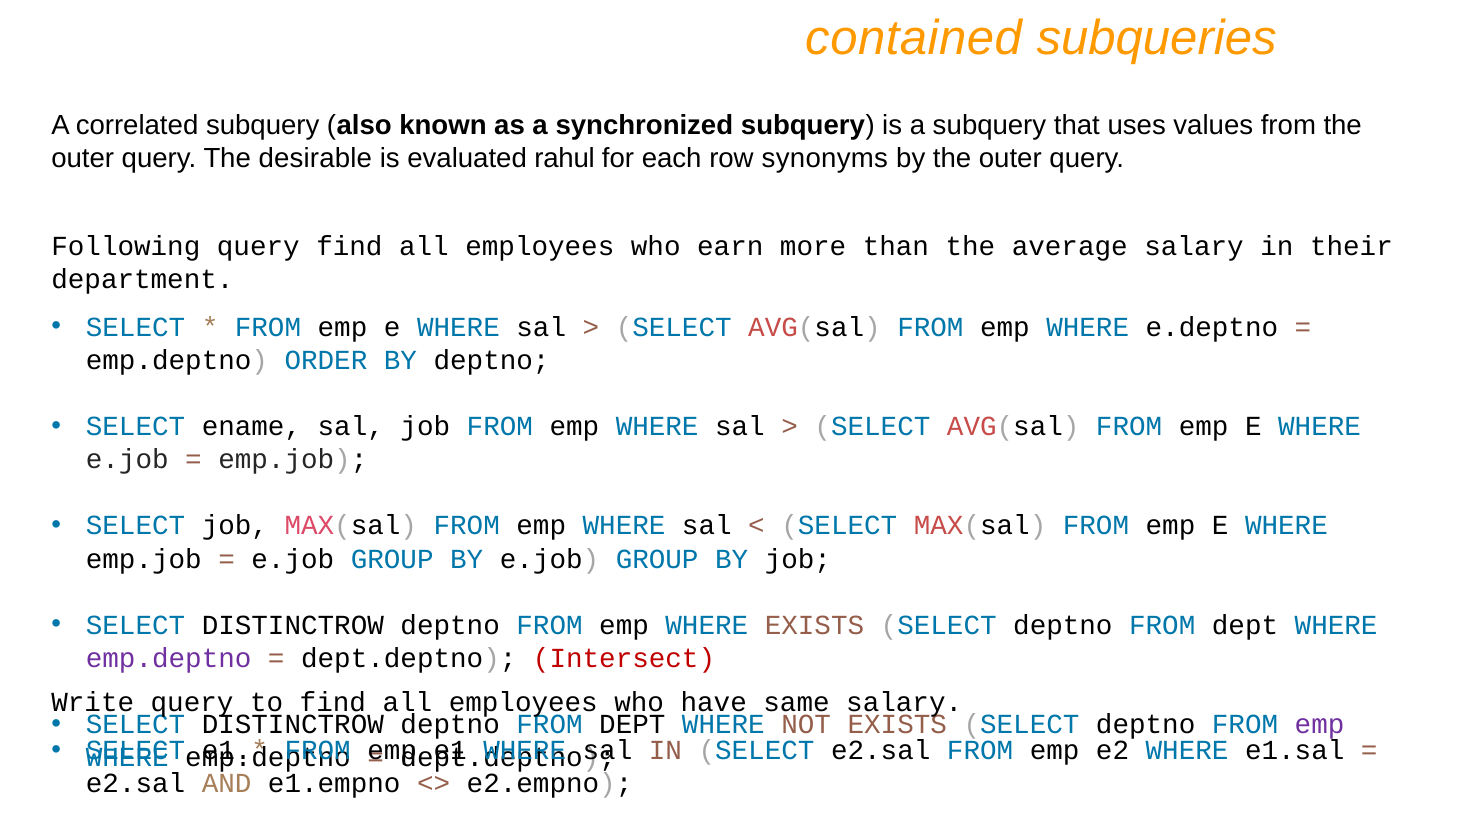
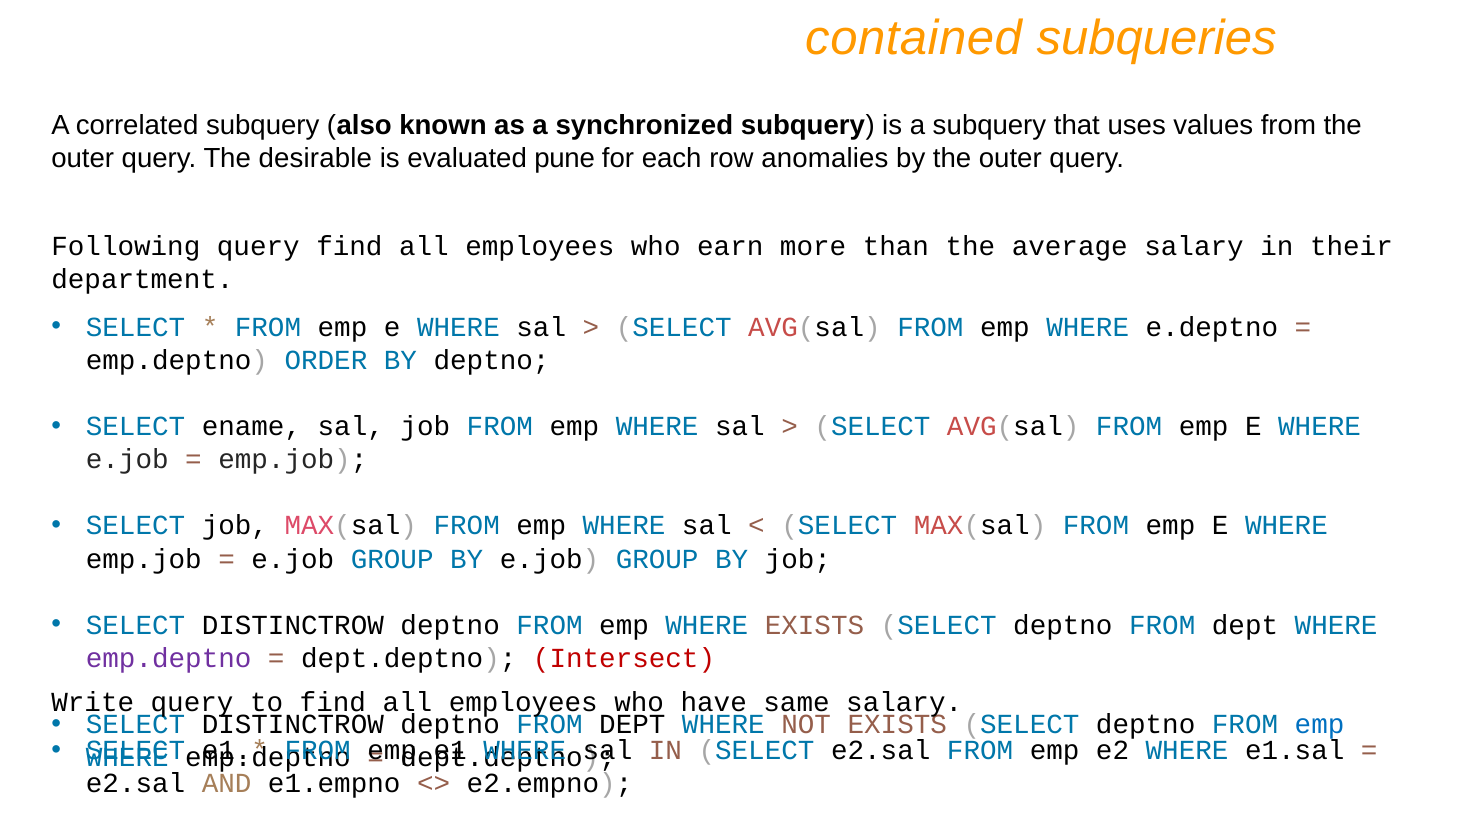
rahul: rahul -> pune (565, 158)
synonyms: synonyms -> anomalies (825, 158)
emp colour: purple -> blue (1320, 725)
